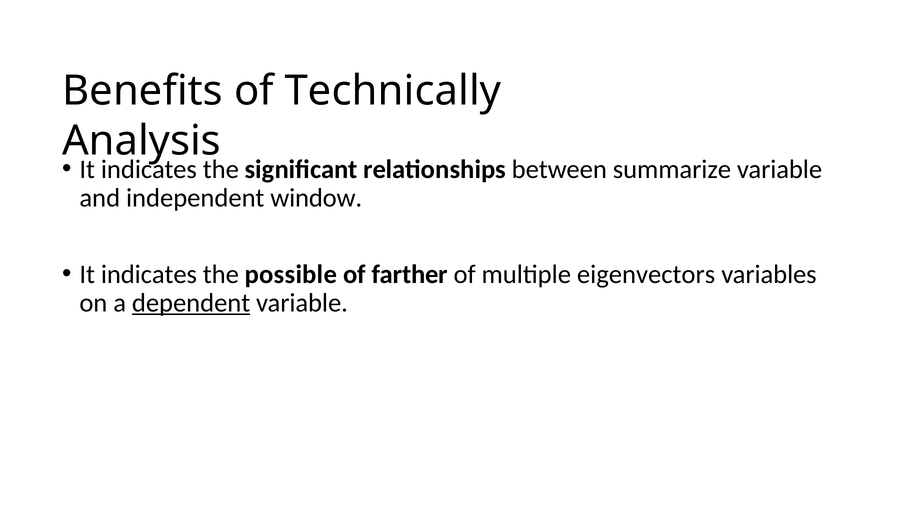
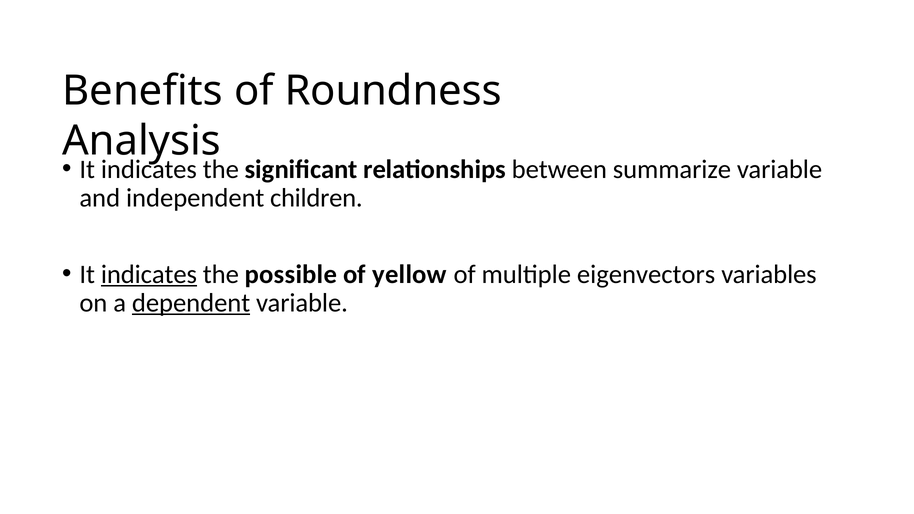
Technically: Technically -> Roundness (393, 91)
window: window -> children (316, 198)
indicates underline: none -> present (149, 274)
farther: farther -> yellow (409, 274)
